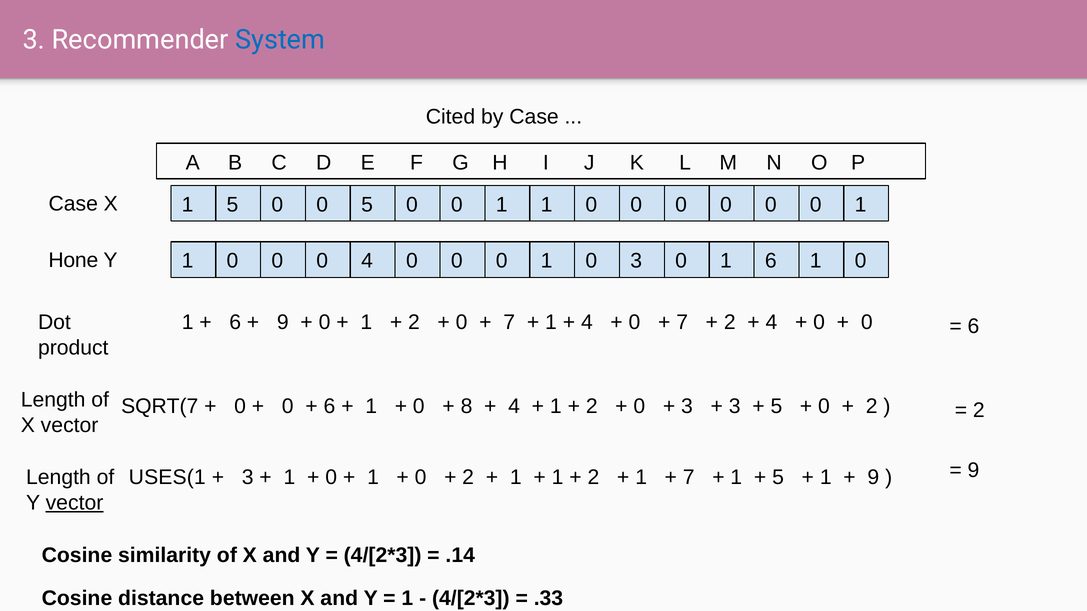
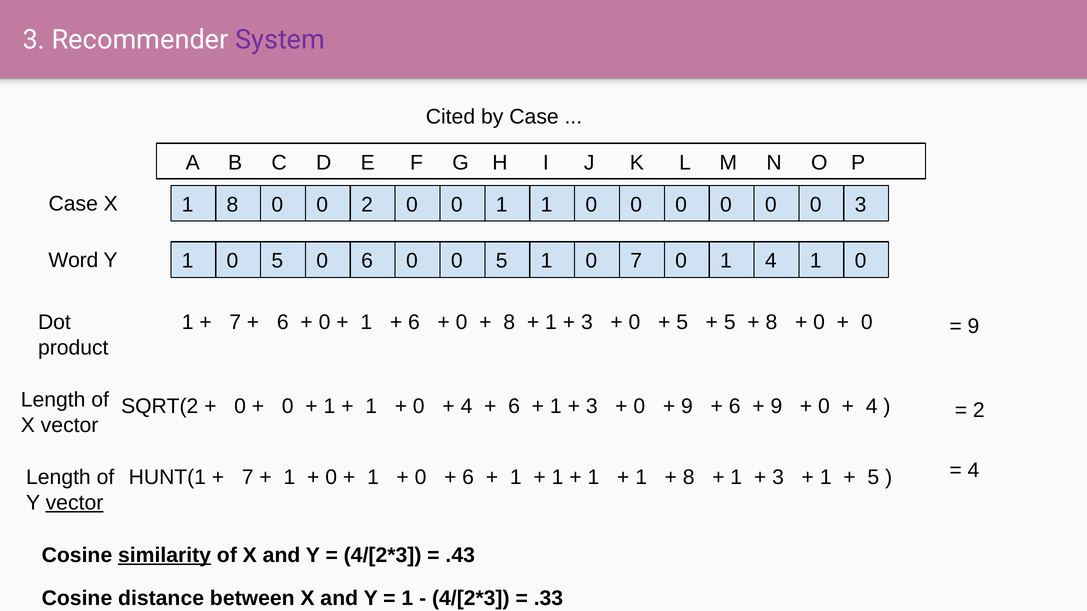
System colour: blue -> purple (280, 40)
1 5: 5 -> 8 (232, 205)
0 5: 5 -> 2 (367, 205)
1: 1 -> 3 (861, 205)
Hone: Hone -> Word (73, 260)
0: 0 -> 5 (277, 261)
0 4: 4 -> 6 (367, 261)
0: 0 -> 5 (502, 261)
0 3: 3 -> 7 (636, 261)
1 6: 6 -> 4 (771, 261)
6: 6 -> 7 (235, 323)
9: 9 -> 6 (283, 323)
2: 2 -> 6 (414, 323)
7: 7 -> 8 (509, 323)
4: 4 -> 3 (587, 323)
7: 7 -> 5 (682, 323)
2: 2 -> 5 (730, 323)
4: 4 -> 8 (771, 323)
6: 6 -> 9 (973, 327)
SQRT(7: SQRT(7 -> SQRT(2 (160, 407)
6: 6 -> 1 (329, 407)
8: 8 -> 4 (467, 407)
4: 4 -> 6 (514, 407)
2: 2 -> 3 (592, 407)
3: 3 -> 9 (687, 407)
3: 3 -> 6 (735, 407)
5: 5 -> 9 (776, 407)
2: 2 -> 4 (872, 407)
USES(1: USES(1 -> HUNT(1 (167, 478)
3: 3 -> 7 (248, 478)
2: 2 -> 6 (468, 478)
2: 2 -> 1 (593, 478)
7: 7 -> 8 (689, 478)
5: 5 -> 3 (778, 478)
9: 9 -> 5 (873, 478)
9: 9 -> 4 (973, 471)
similarity underline: none -> present (165, 556)
.14: .14 -> .43 (460, 556)
